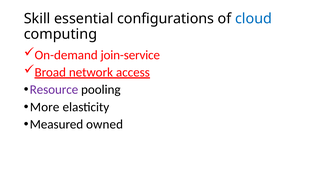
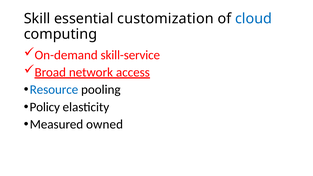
configurations: configurations -> customization (165, 19)
join-service: join-service -> skill-service (130, 55)
Resource colour: purple -> blue (54, 90)
More: More -> Policy (45, 107)
